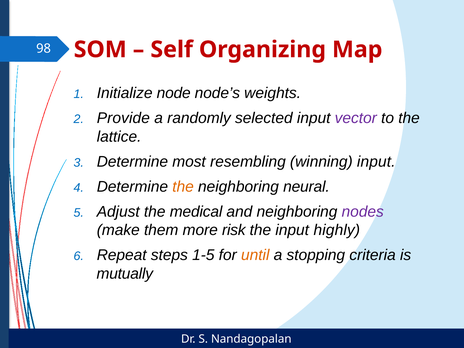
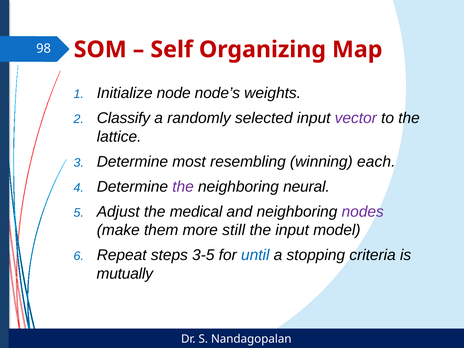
Provide: Provide -> Classify (123, 118)
winning input: input -> each (376, 162)
the colour: orange -> purple (183, 187)
risk: risk -> still (234, 230)
highly: highly -> model (337, 230)
1-5: 1-5 -> 3-5 (203, 255)
until colour: orange -> blue (255, 255)
